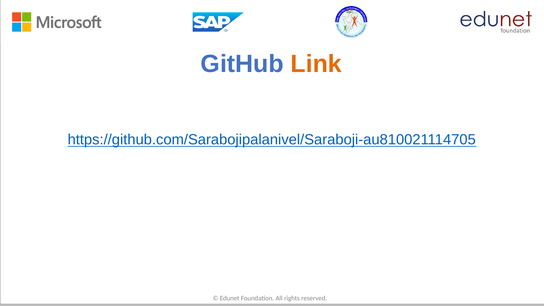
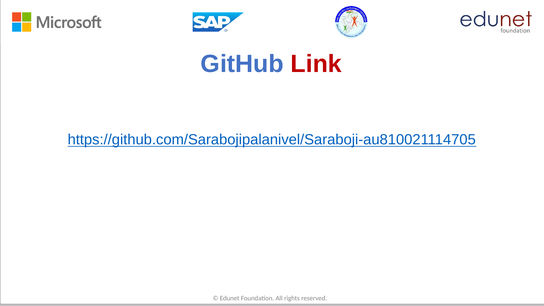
Link colour: orange -> red (316, 64)
